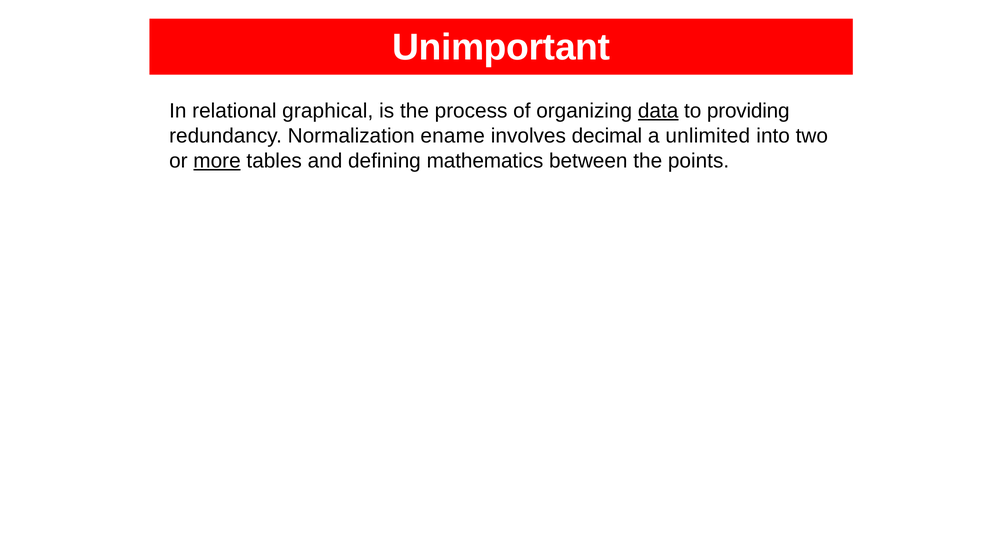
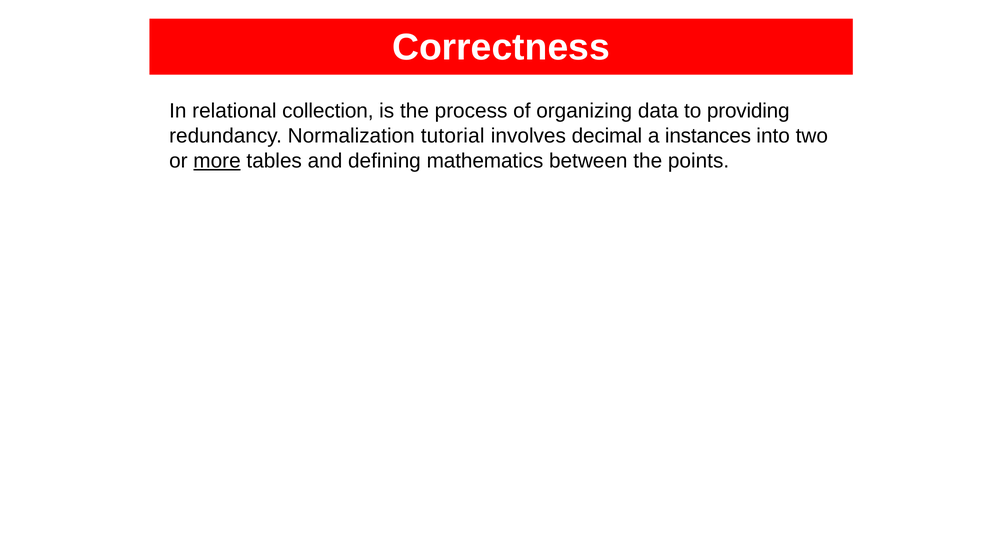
Unimportant: Unimportant -> Correctness (501, 47)
graphical: graphical -> collection (328, 111)
data underline: present -> none (658, 111)
ename: ename -> tutorial (453, 136)
unlimited: unlimited -> instances (708, 136)
